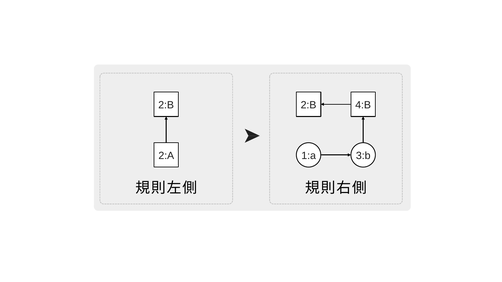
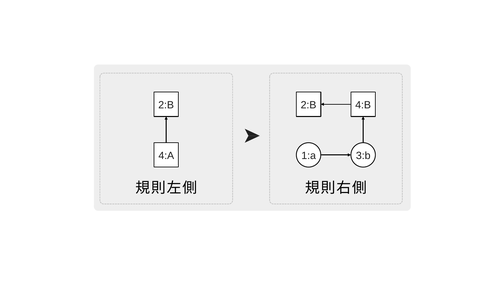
2:A: 2:A -> 4:A (166, 156)
